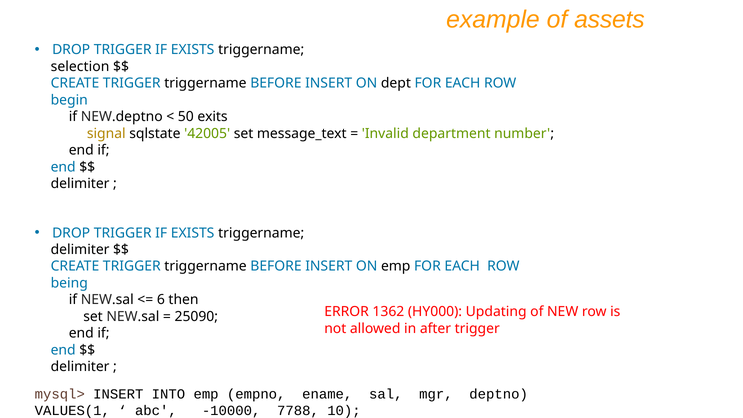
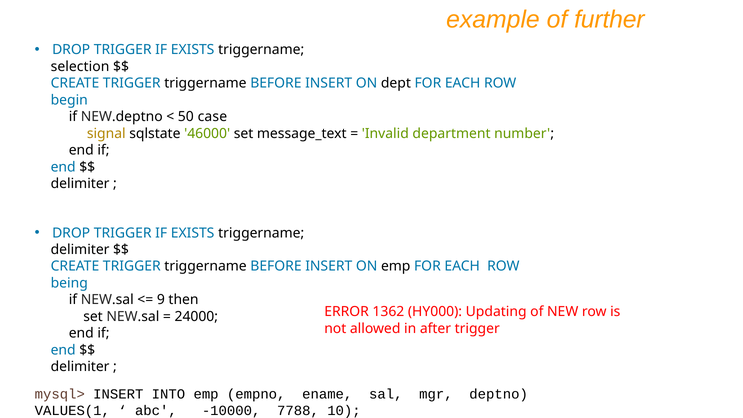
assets: assets -> further (609, 19)
exits: exits -> case (212, 117)
42005: 42005 -> 46000 (207, 133)
6: 6 -> 9 (161, 300)
25090: 25090 -> 24000 (196, 316)
